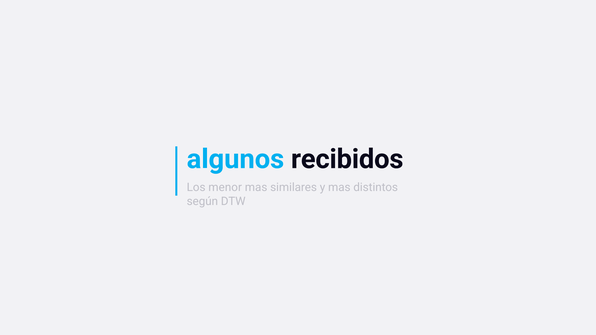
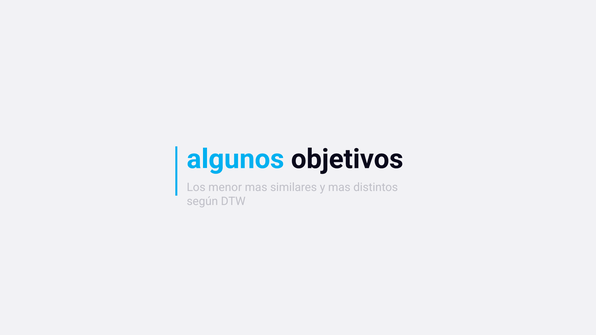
recibidos: recibidos -> objetivos (347, 159)
